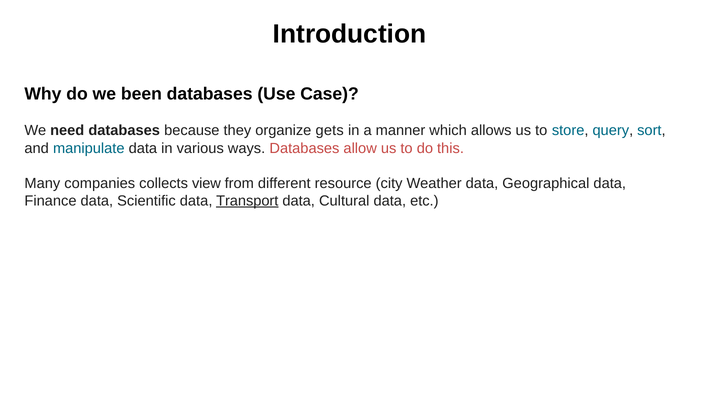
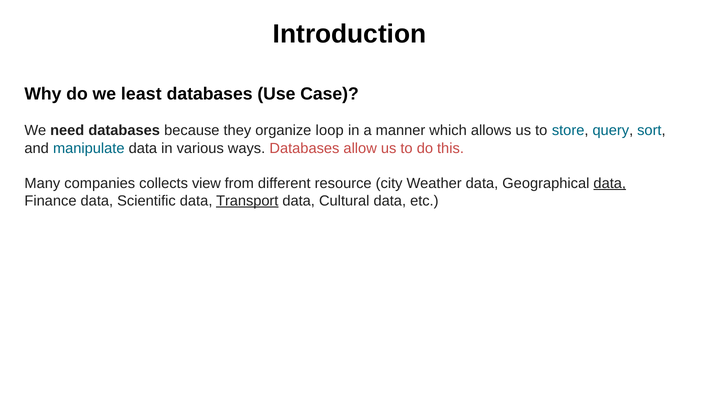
been: been -> least (141, 94)
gets: gets -> loop (330, 131)
data underline: none -> present (610, 183)
